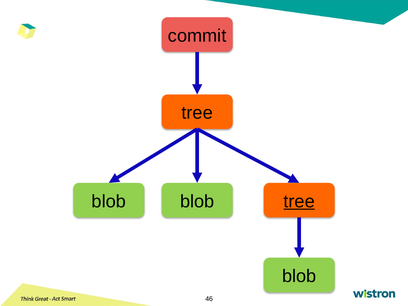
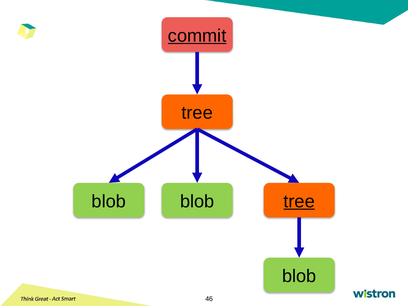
commit underline: none -> present (197, 36)
